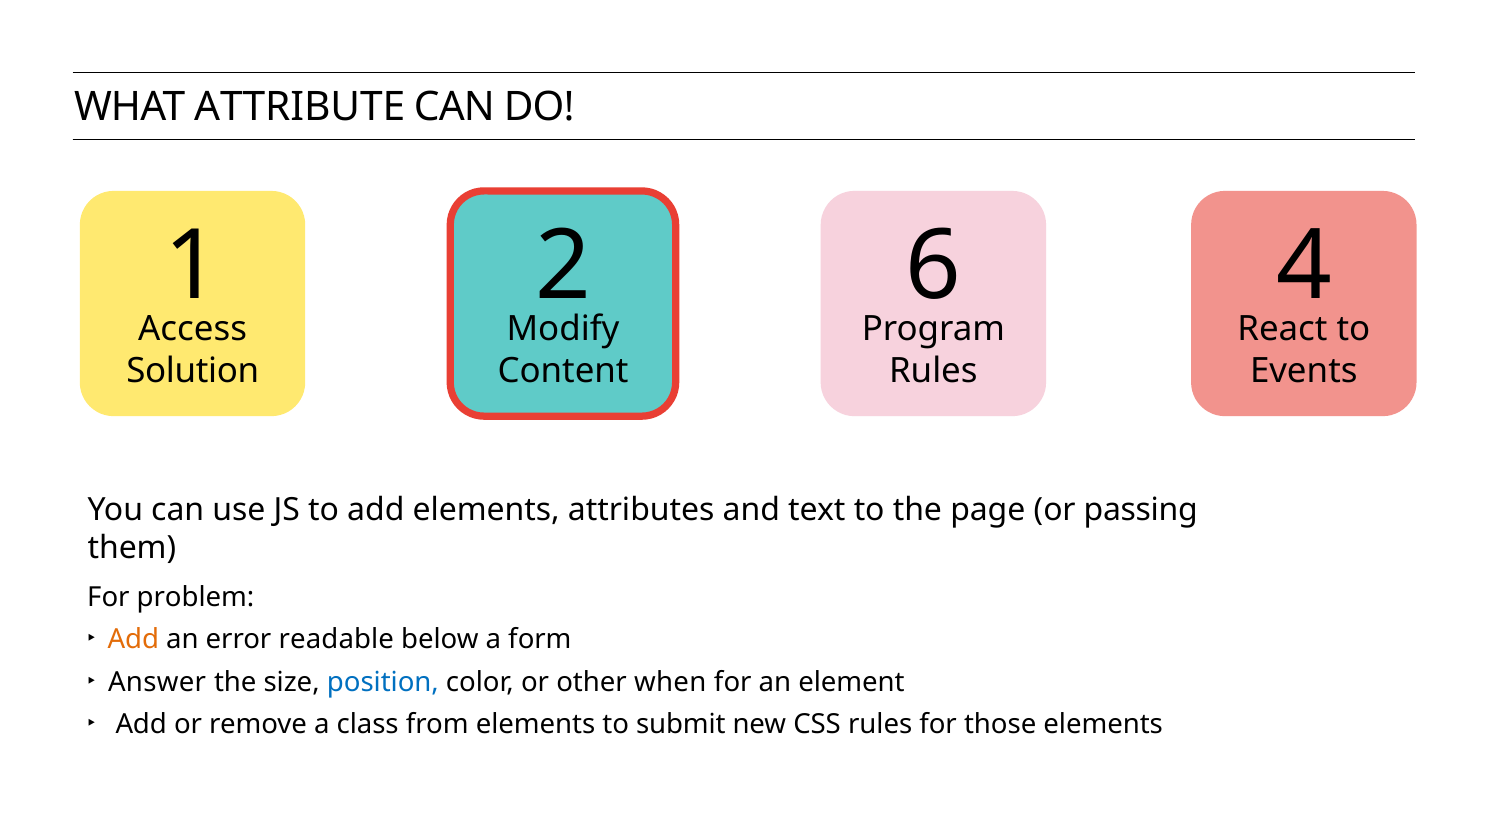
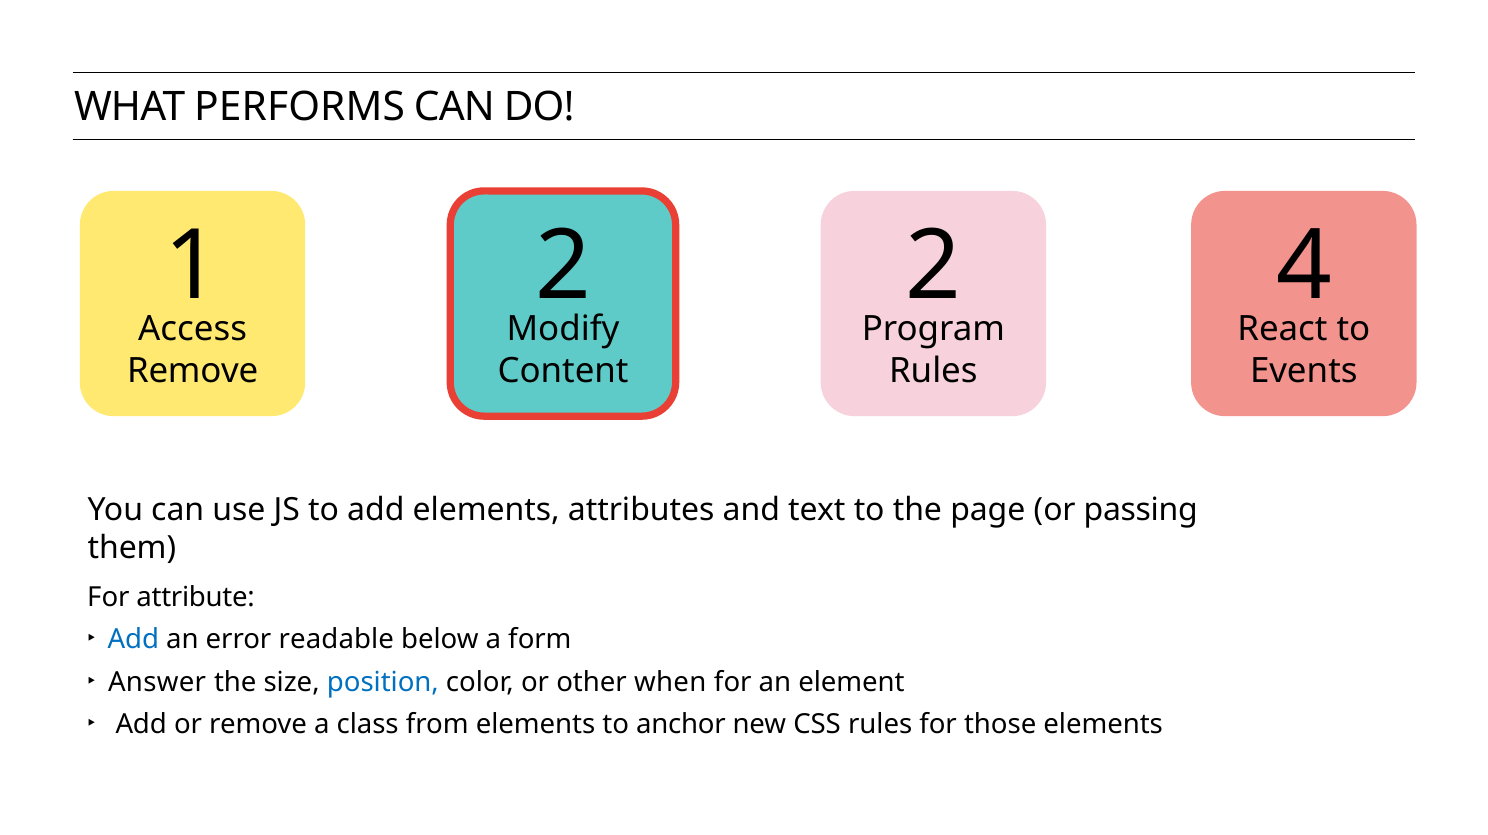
ATTRIBUTE: ATTRIBUTE -> PERFORMS (300, 107)
2 6: 6 -> 2 (933, 267)
Solution: Solution -> Remove (193, 371)
problem: problem -> attribute (196, 598)
Add colour: orange -> blue (133, 640)
submit: submit -> anchor (681, 725)
